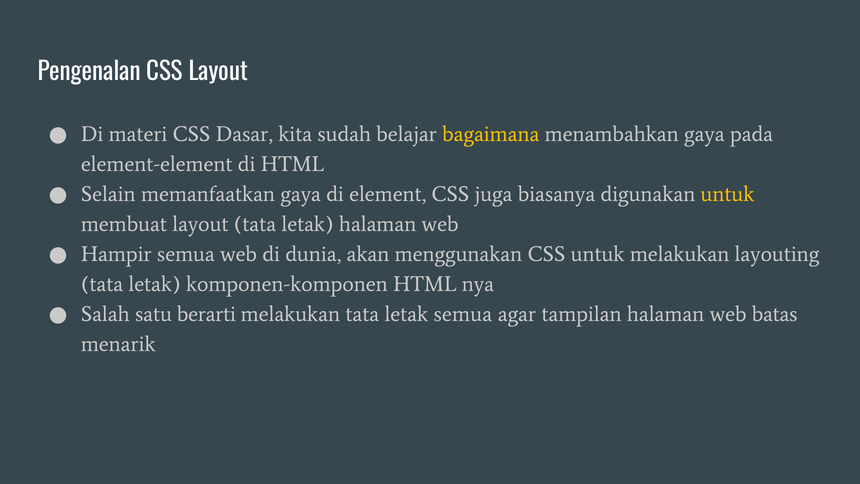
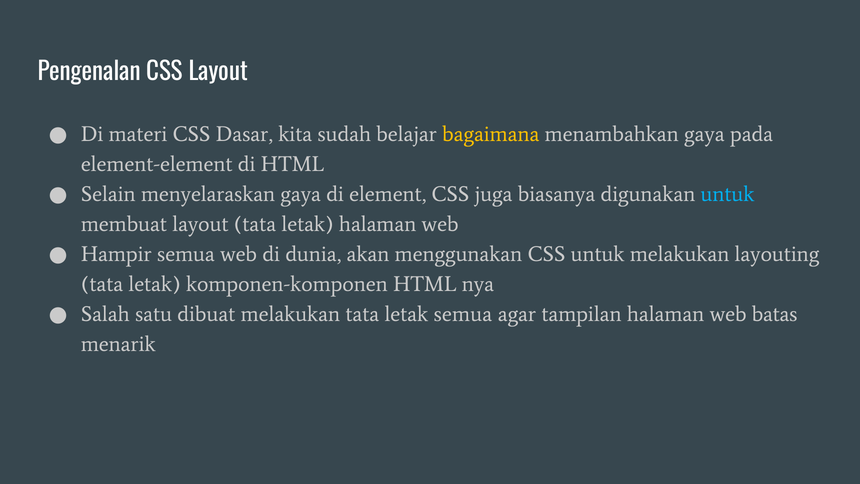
memanfaatkan: memanfaatkan -> menyelaraskan (208, 194)
untuk colour: yellow -> light blue (727, 194)
berarti: berarti -> dibuat (206, 314)
